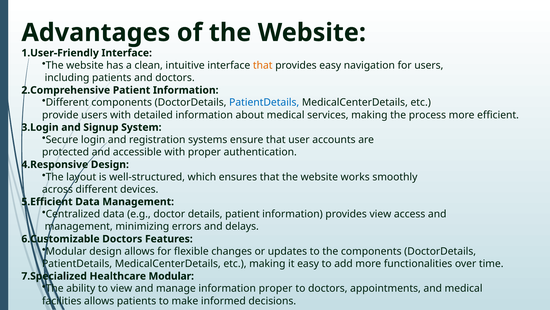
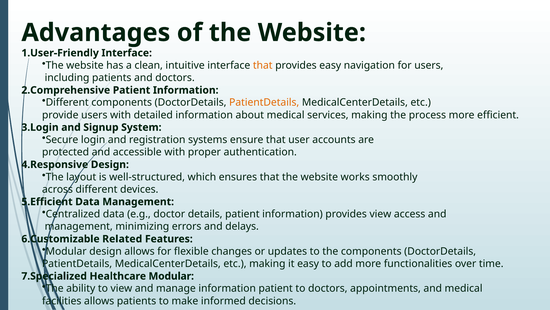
PatientDetails colour: blue -> orange (264, 102)
Doctors: Doctors -> Related (122, 238)
information proper: proper -> patient (276, 288)
